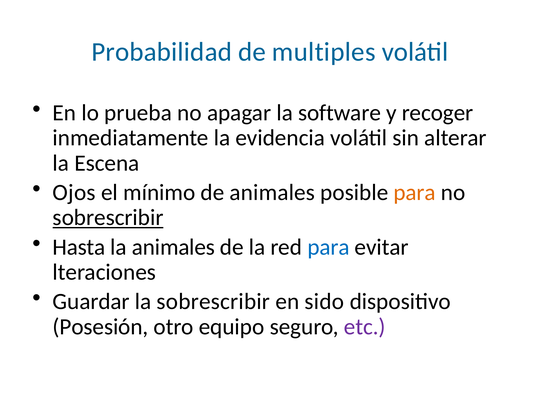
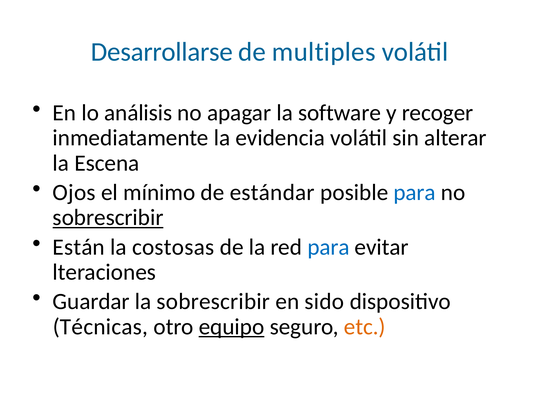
Probabilidad: Probabilidad -> Desarrollarse (162, 52)
prueba: prueba -> análisis (138, 113)
de animales: animales -> estándar (272, 192)
para colour: orange -> blue (415, 192)
Hasta: Hasta -> Están (79, 247)
la animales: animales -> costosas (173, 247)
Posesión: Posesión -> Técnicas (100, 327)
equipo underline: none -> present (232, 327)
etc colour: purple -> orange (365, 327)
